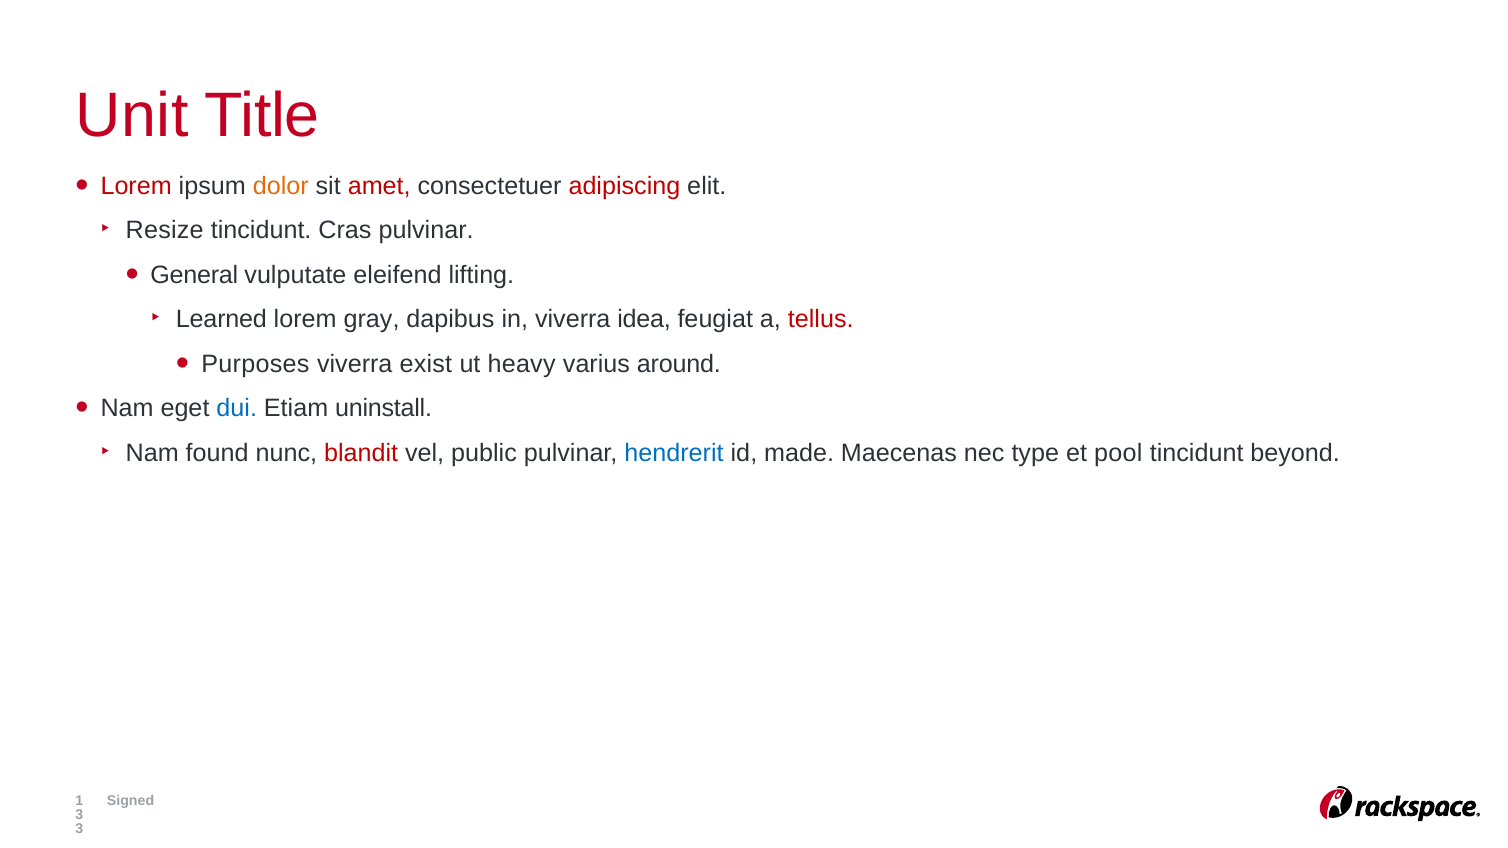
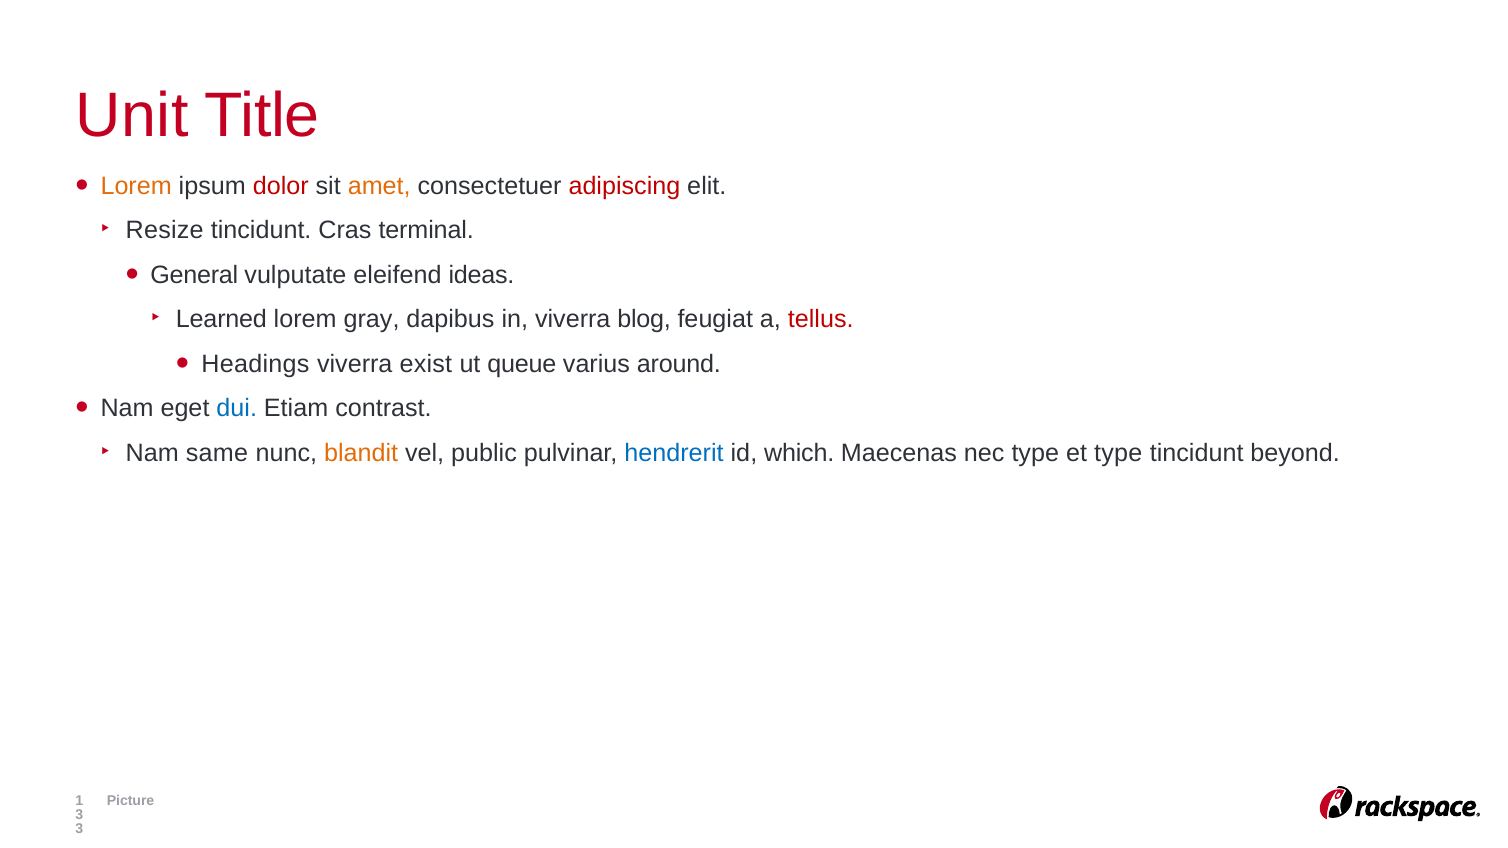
Lorem colour: red -> orange (136, 186)
dolor colour: orange -> red (281, 186)
amet colour: red -> orange (379, 186)
Cras pulvinar: pulvinar -> terminal (426, 231)
lifting: lifting -> ideas (481, 275)
idea: idea -> blog (644, 320)
Purposes: Purposes -> Headings (255, 364)
heavy: heavy -> queue (522, 364)
uninstall: uninstall -> contrast (383, 408)
found: found -> same (217, 453)
blandit colour: red -> orange (361, 453)
made: made -> which (799, 453)
et pool: pool -> type (1118, 453)
Signed: Signed -> Picture (131, 802)
